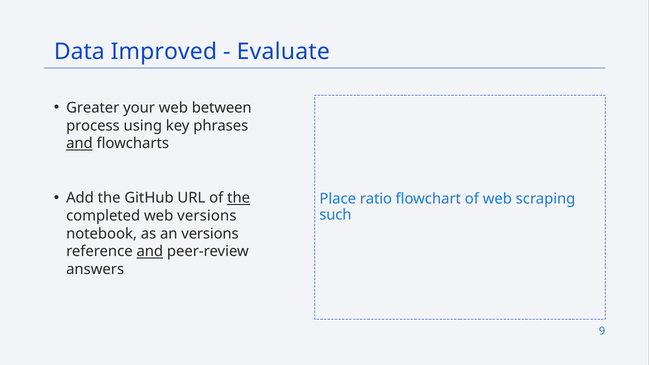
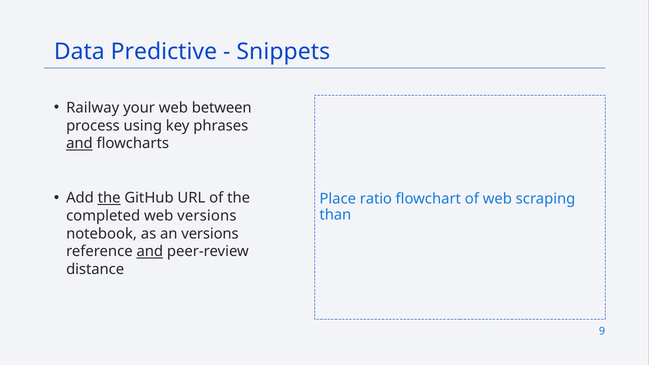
Improved: Improved -> Predictive (164, 51)
Evaluate: Evaluate -> Snippets (283, 51)
Greater: Greater -> Railway (93, 108)
the underline: none -> present (109, 198)
the underline: present -> none (239, 198)
such: such -> than (335, 215)
answers: answers -> distance (95, 269)
